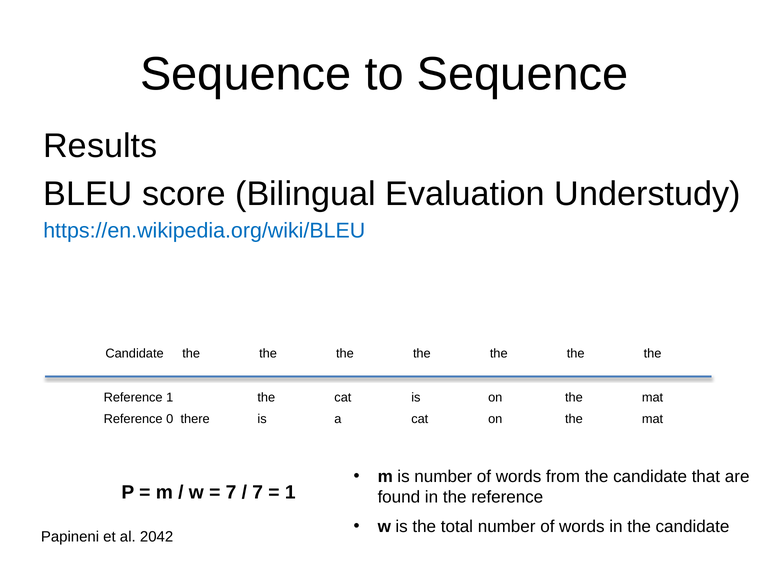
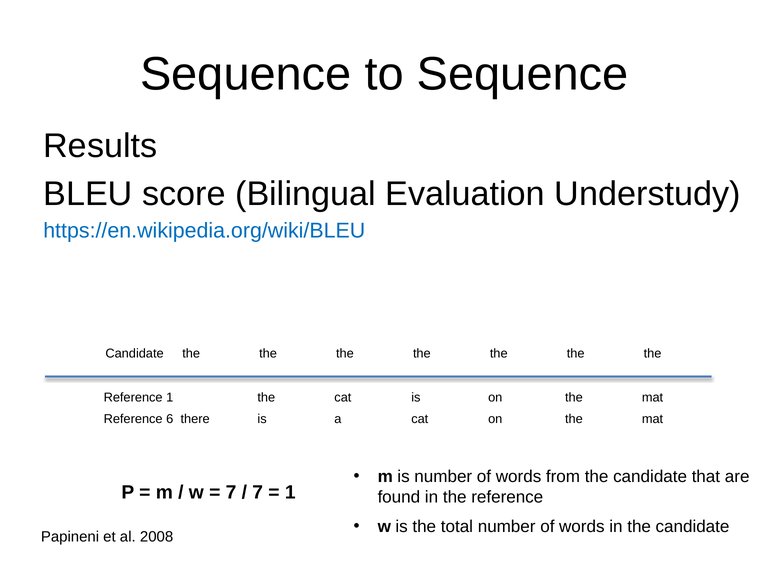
0: 0 -> 6 (170, 419)
2042: 2042 -> 2008 (157, 537)
